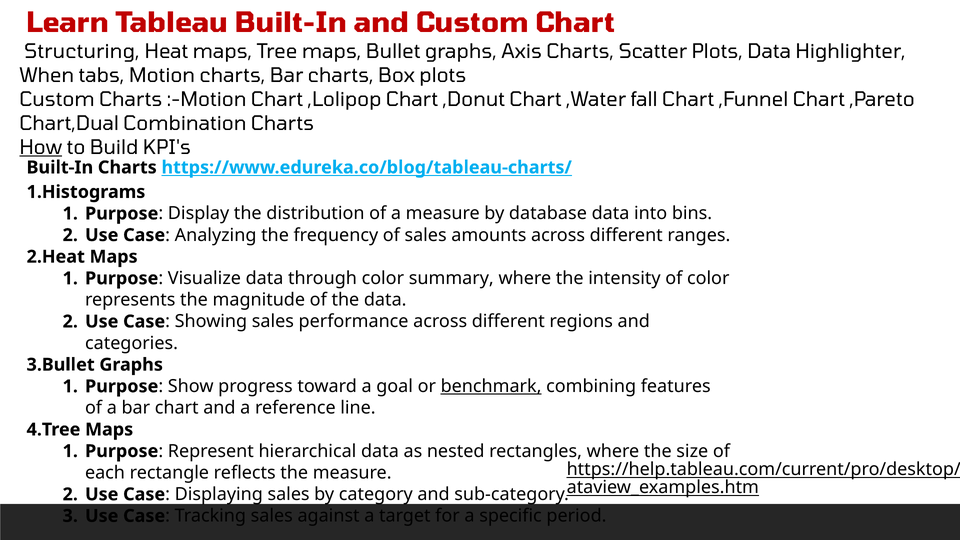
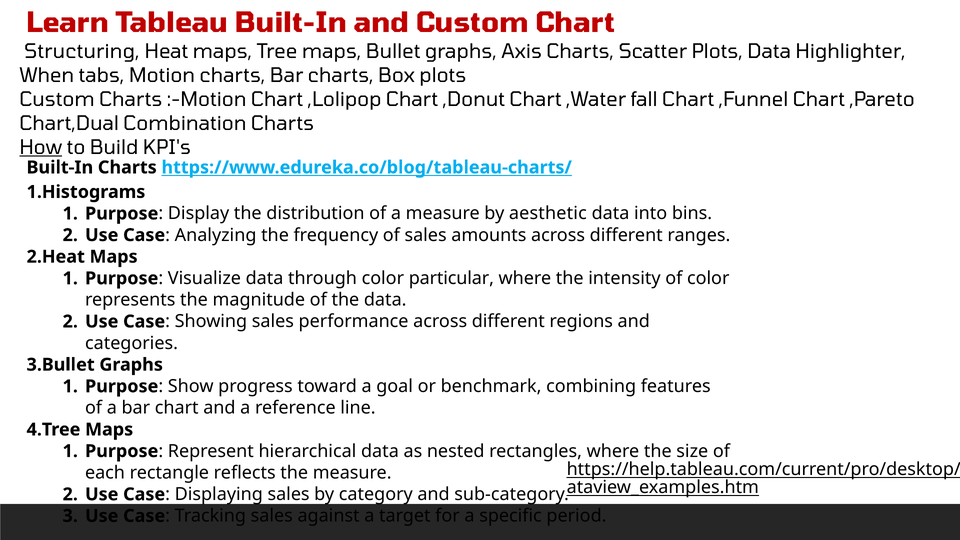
database: database -> aesthetic (548, 214)
summary: summary -> particular (451, 278)
benchmark underline: present -> none (491, 386)
